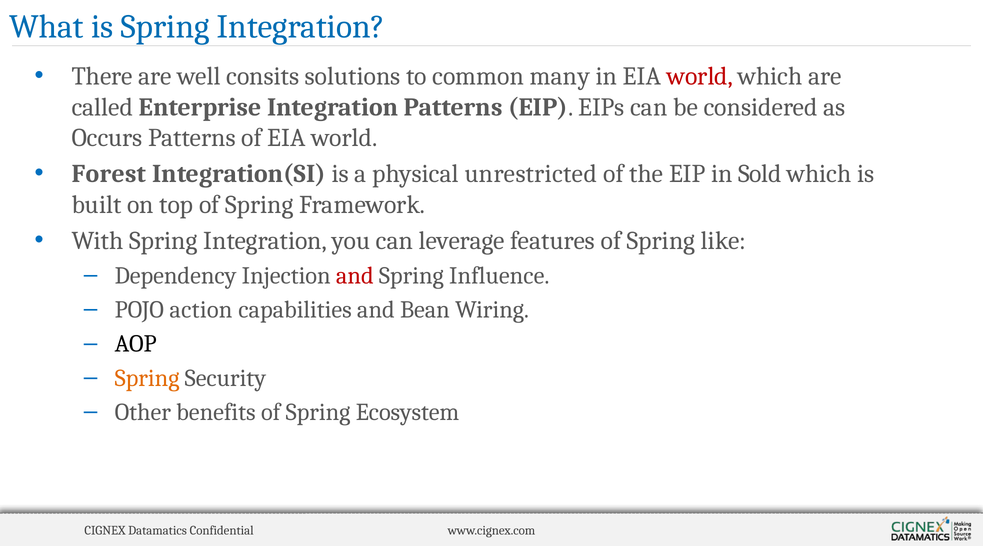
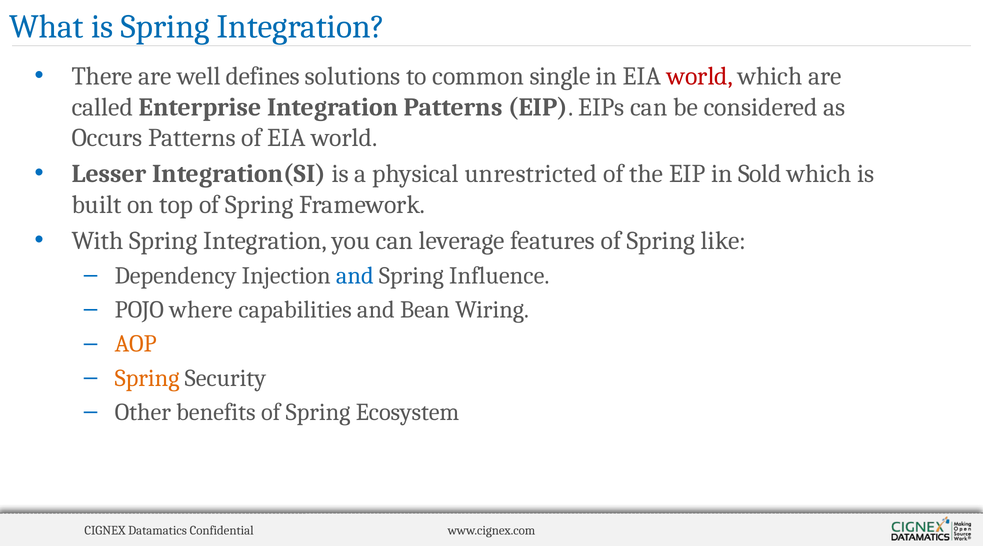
consits: consits -> defines (263, 76)
many: many -> single (560, 76)
Forest: Forest -> Lesser (109, 174)
and colour: red -> blue (355, 276)
action: action -> where (201, 310)
AOP colour: black -> orange (136, 344)
